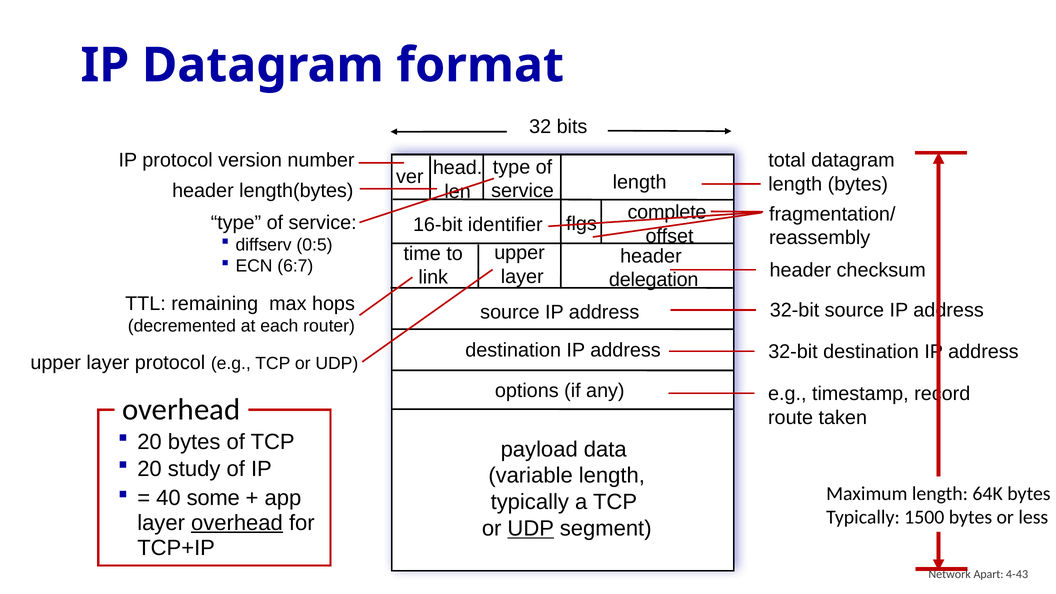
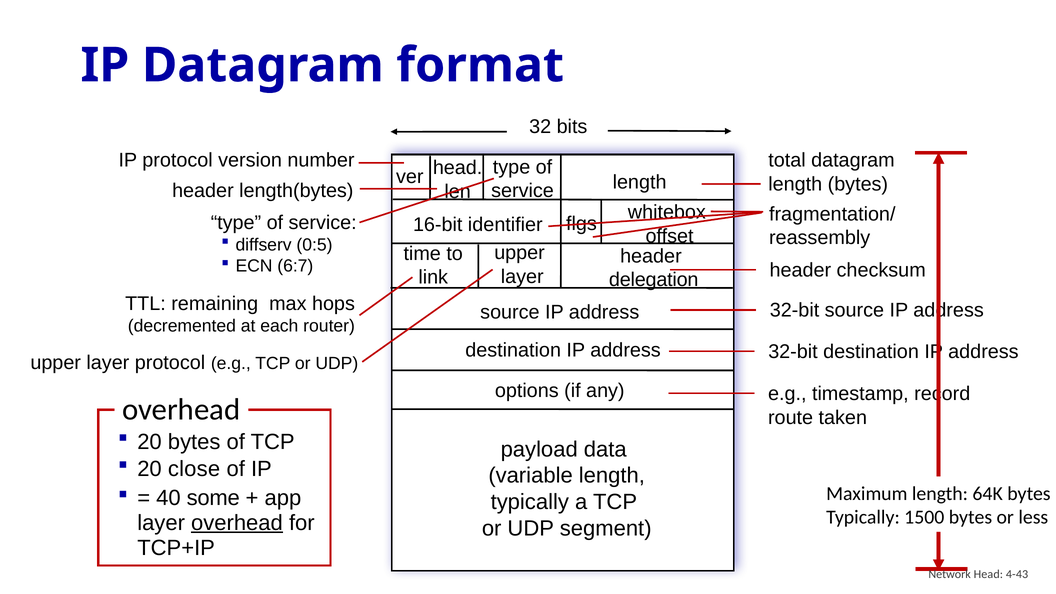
complete: complete -> whitebox (667, 212)
study: study -> close (194, 469)
UDP underline: present -> none (531, 528)
Network Apart: Apart -> Head (988, 574)
